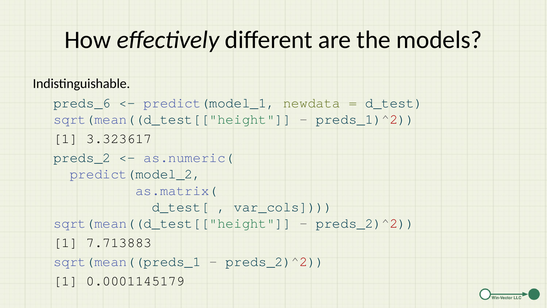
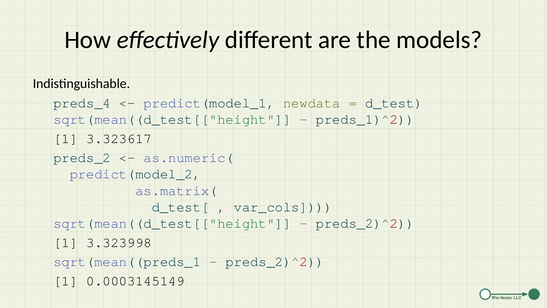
preds_6: preds_6 -> preds_4 (82, 103)
7.713883: 7.713883 -> 3.323998 (119, 242)
0.0001145179: 0.0001145179 -> 0.0003145149 (135, 281)
